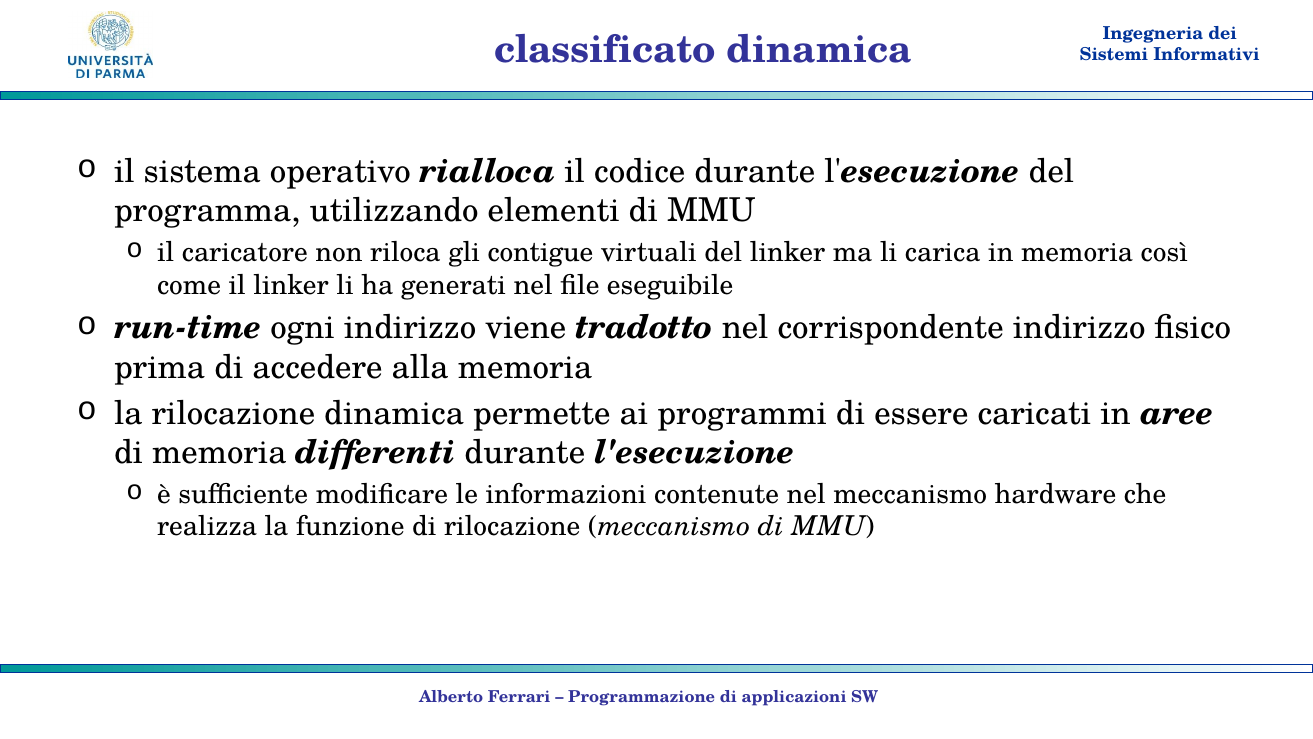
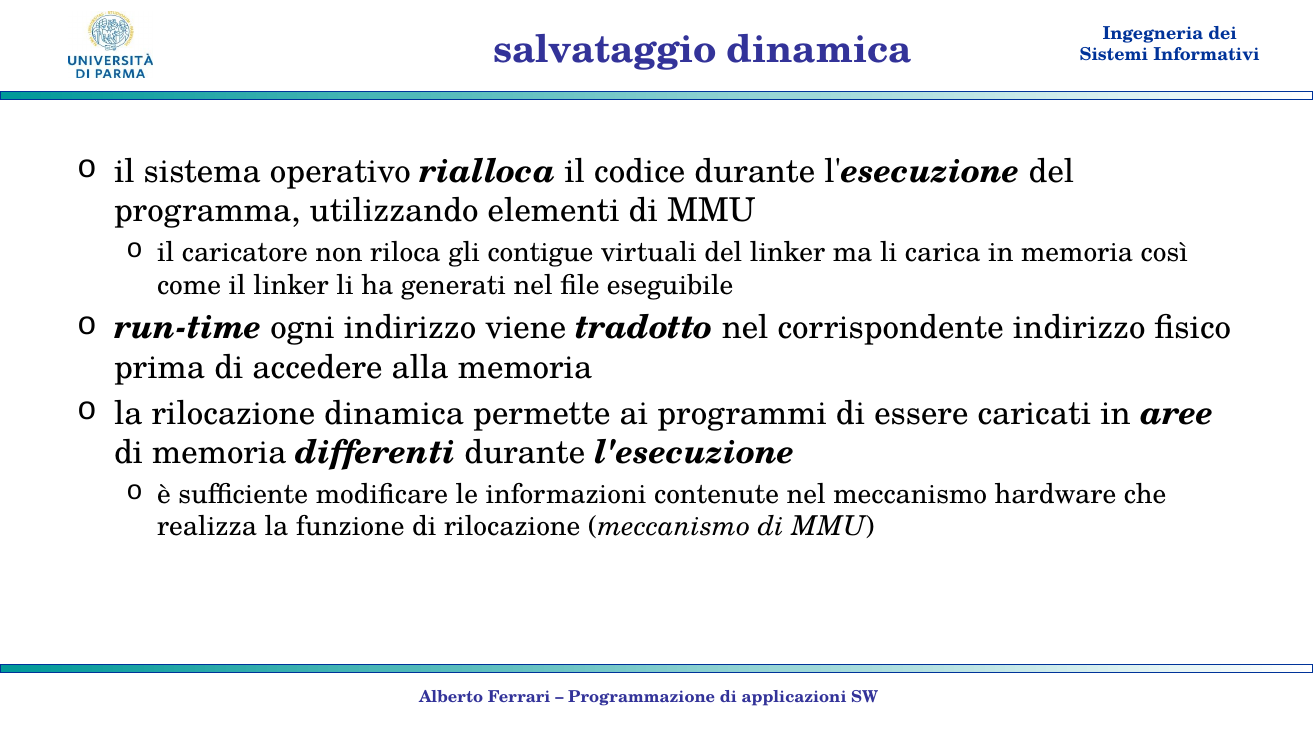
classificato: classificato -> salvataggio (605, 50)
